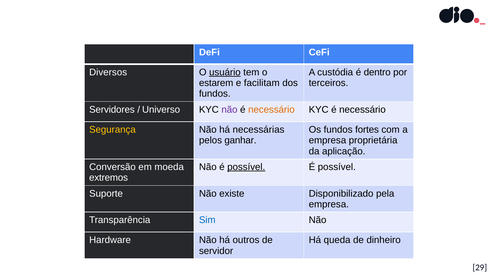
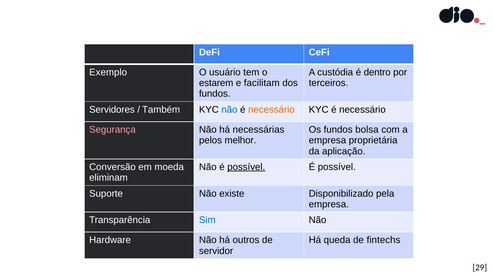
Diversos: Diversos -> Exemplo (108, 72)
usuário underline: present -> none (225, 72)
Universo: Universo -> Também (161, 110)
não colour: purple -> blue (229, 110)
Segurança colour: yellow -> pink (112, 130)
fortes: fortes -> bolsa (367, 130)
ganhar: ganhar -> melhor (240, 140)
extremos: extremos -> eliminam (108, 178)
dinheiro: dinheiro -> fintechs (384, 240)
